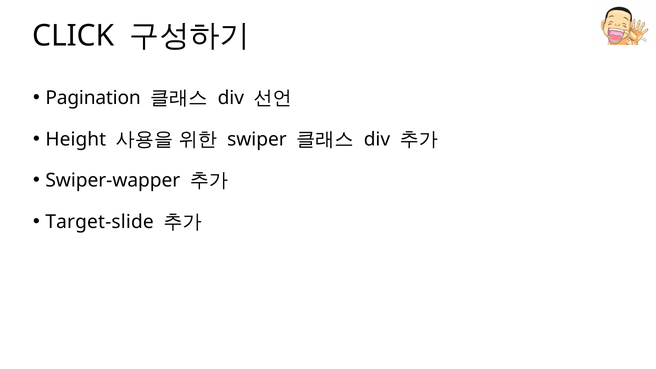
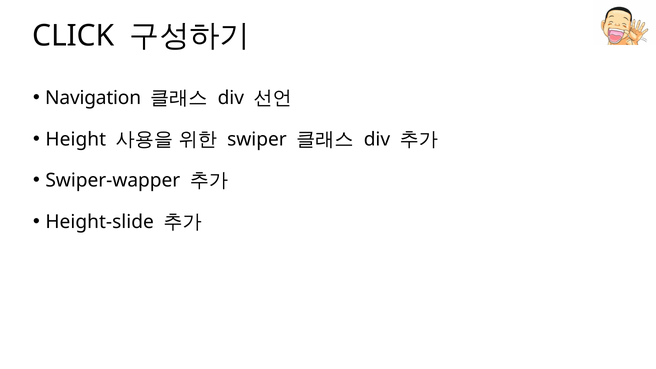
Pagination: Pagination -> Navigation (93, 98)
Target-slide: Target-slide -> Height-slide (100, 222)
